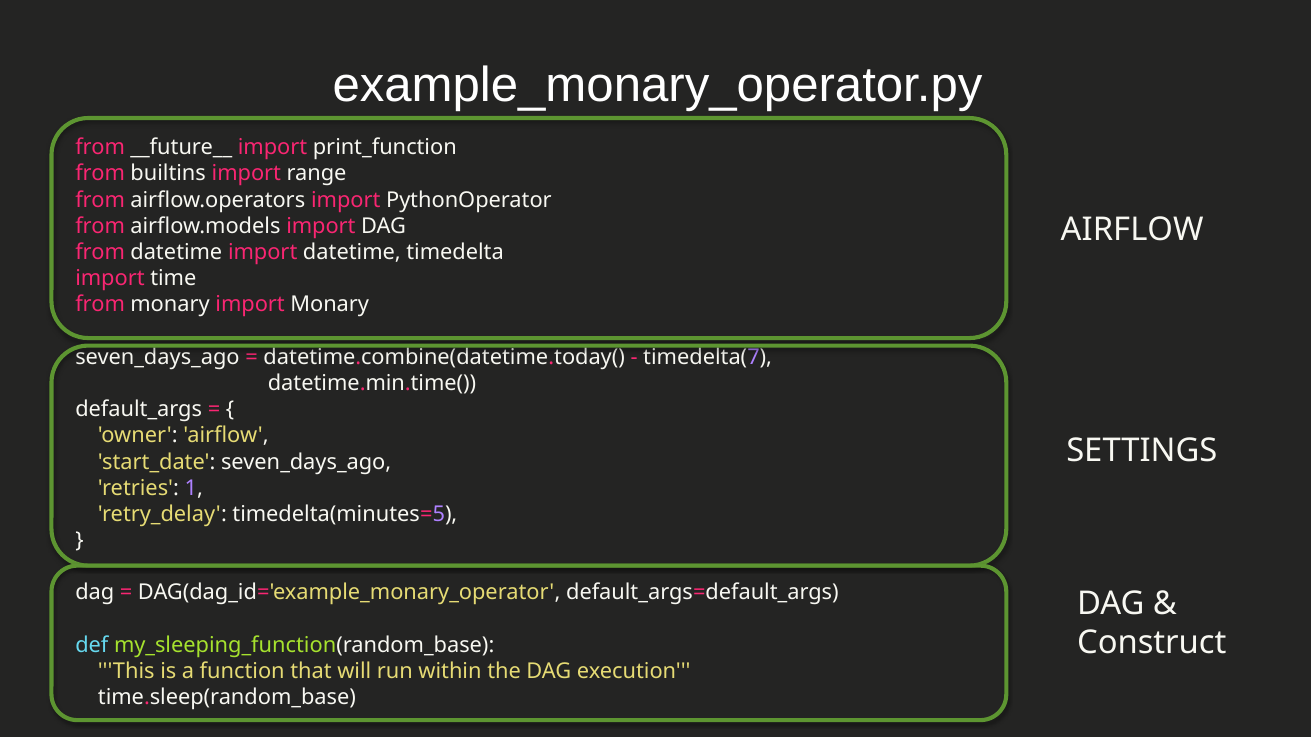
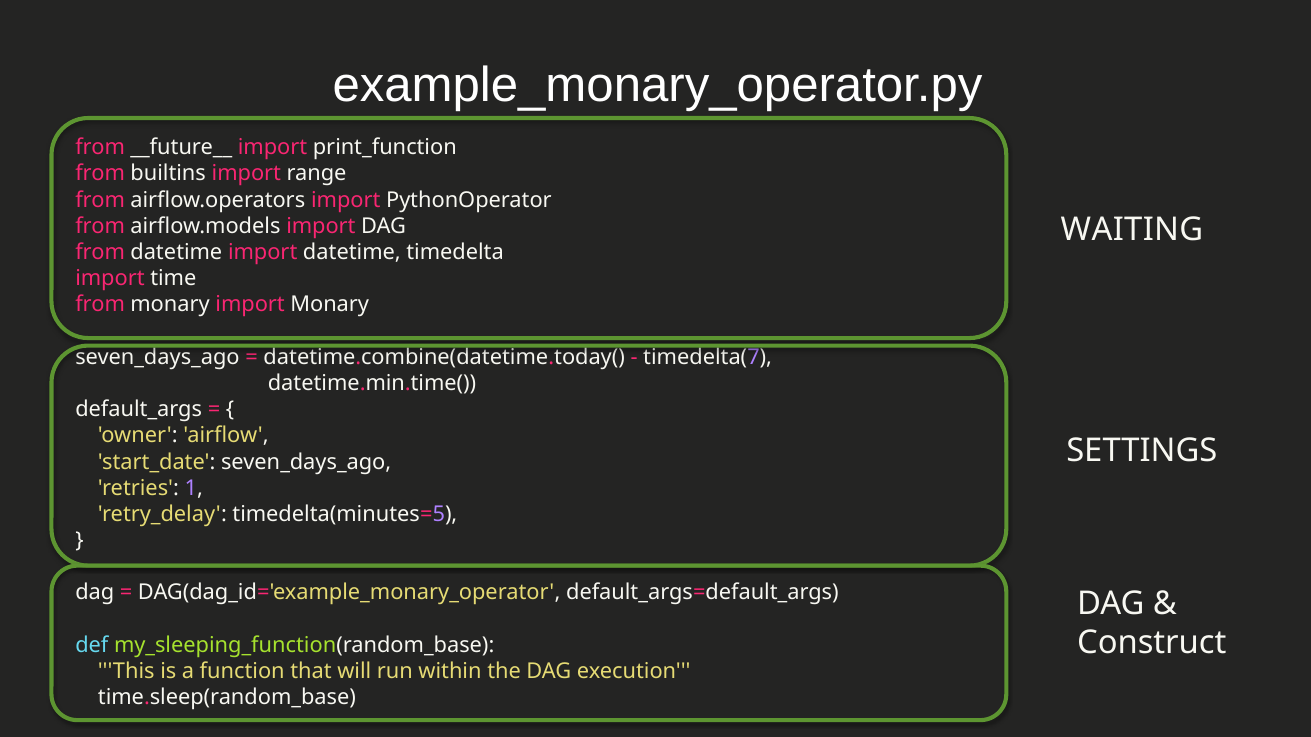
AIRFLOW: AIRFLOW -> WAITING (1132, 230)
